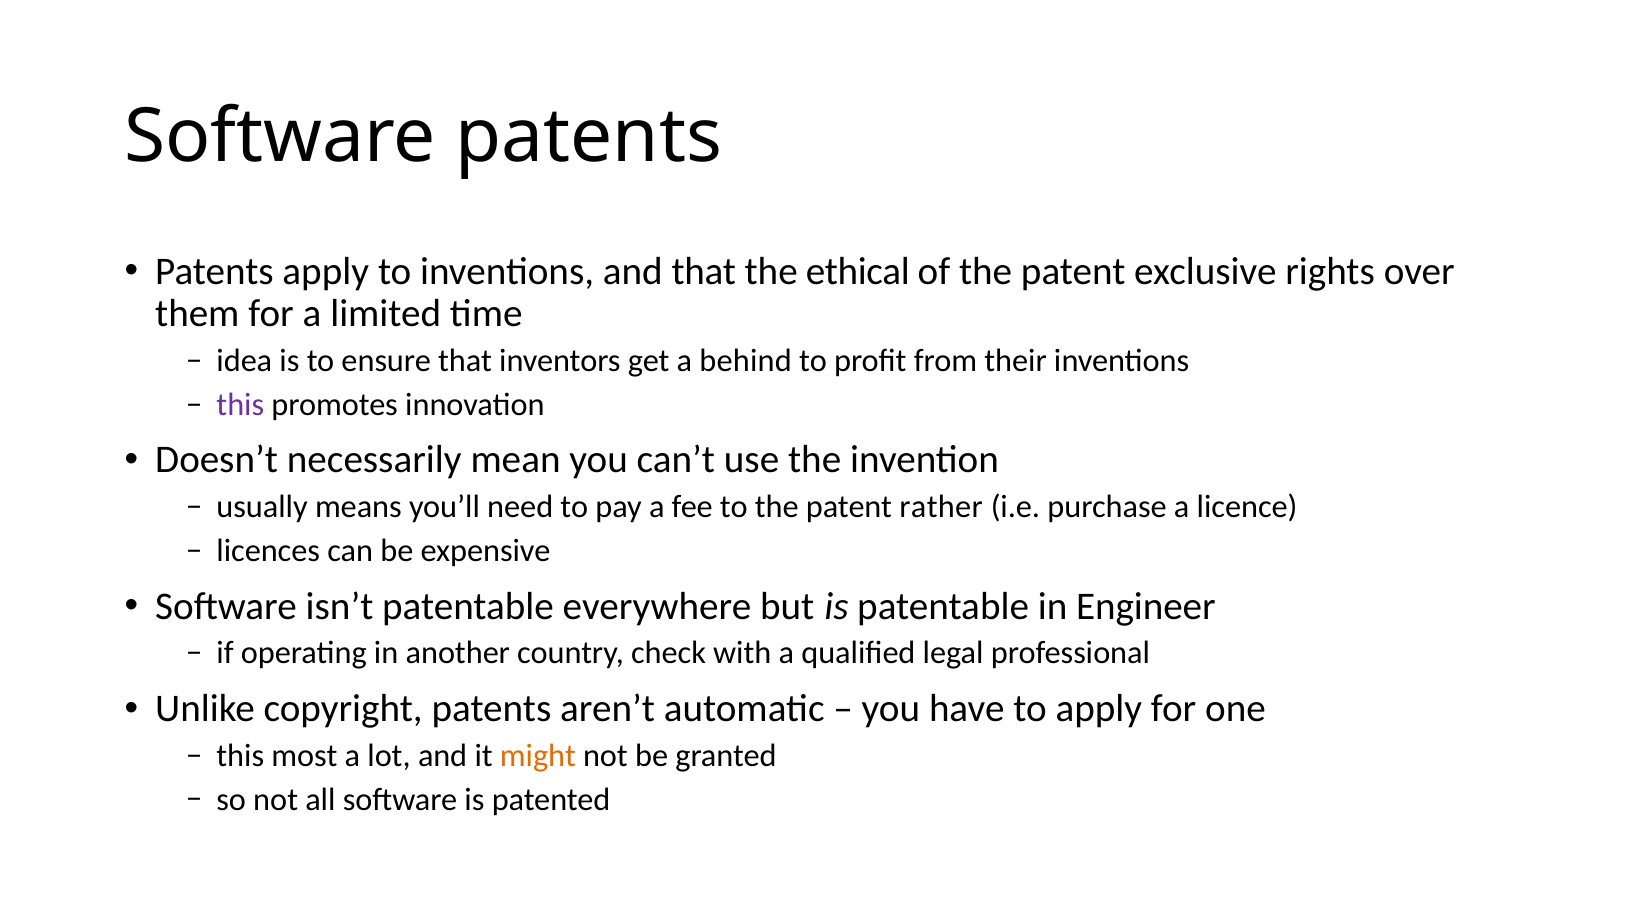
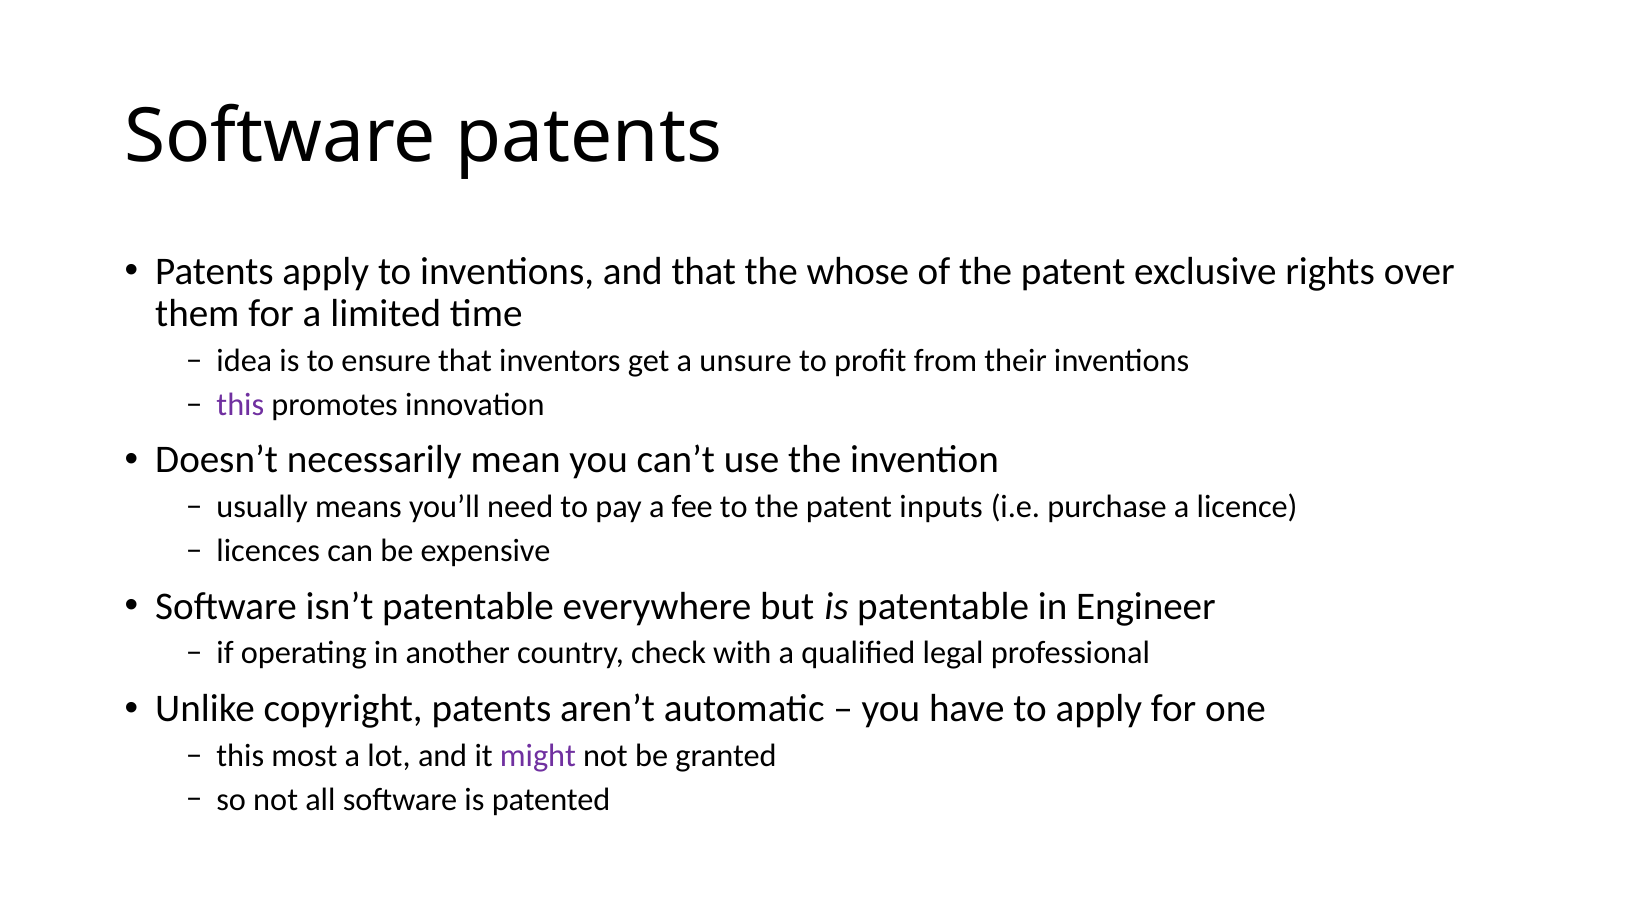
ethical: ethical -> whose (858, 272)
behind: behind -> unsure (746, 361)
rather: rather -> inputs (941, 507)
might colour: orange -> purple (538, 756)
